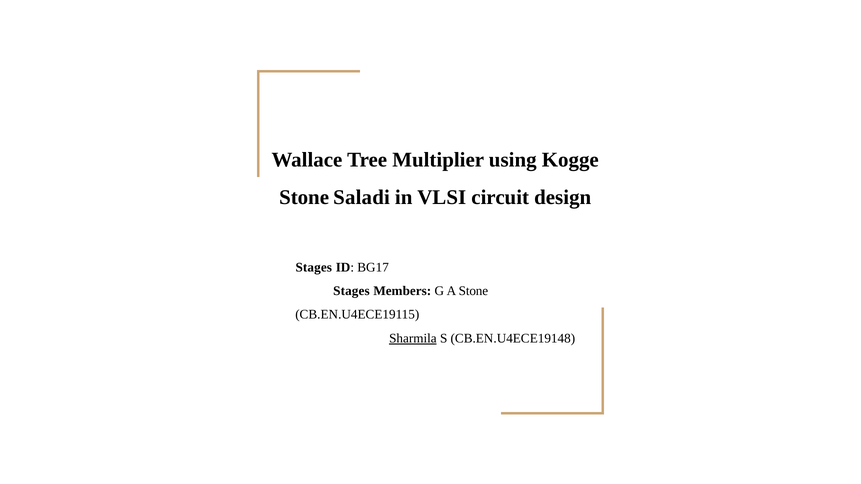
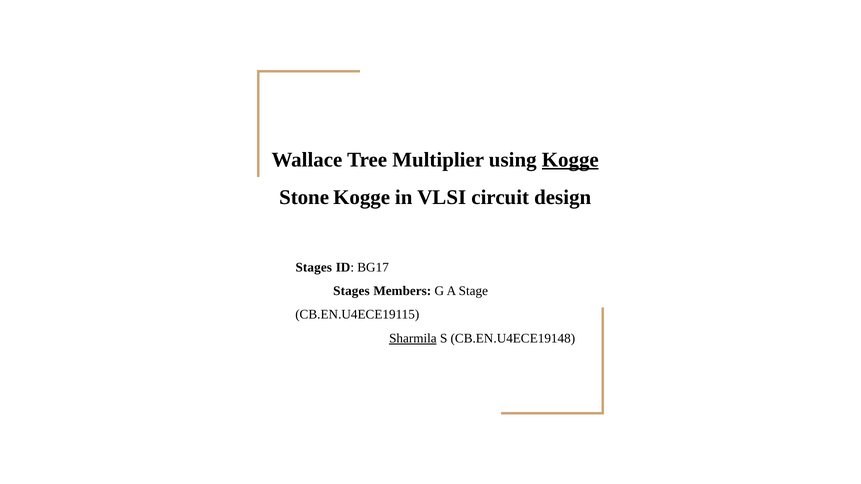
Kogge underline: none -> present (570, 160)
Stone Saladi: Saladi -> Kogge (362, 198)
A Stone: Stone -> Stage (473, 291)
